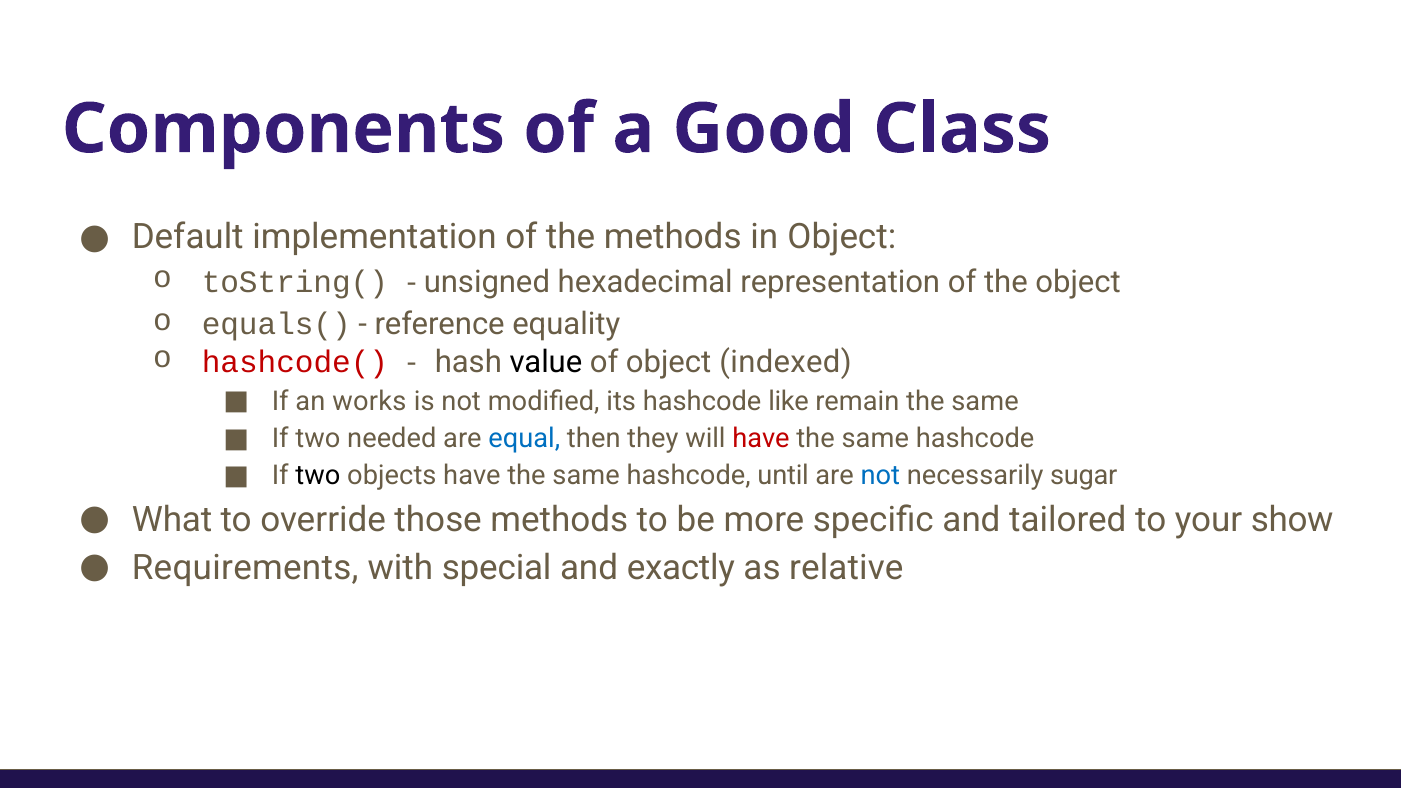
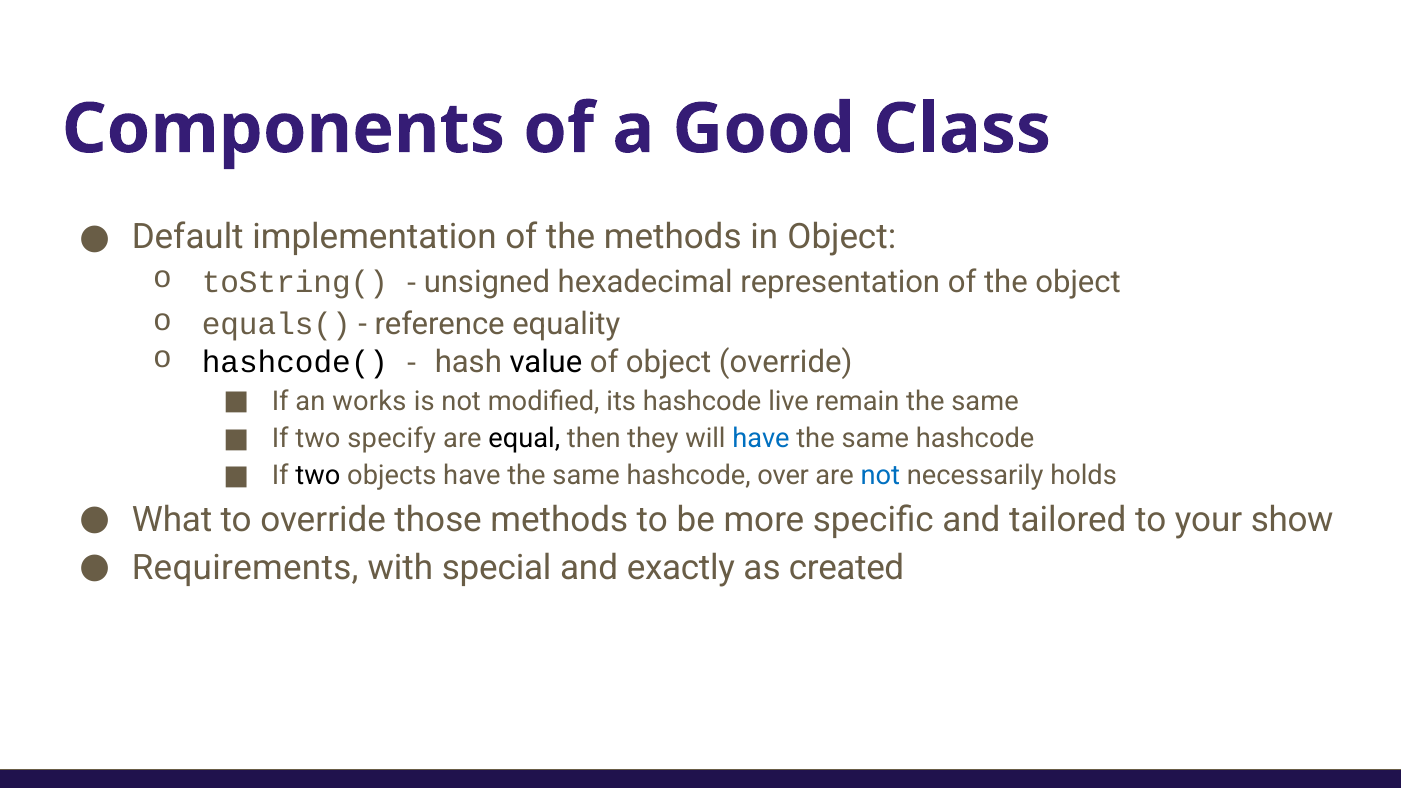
hashcode( colour: red -> black (295, 362)
object indexed: indexed -> override (786, 362)
like: like -> live (789, 401)
needed: needed -> specify (392, 438)
equal colour: blue -> black (524, 438)
have colour: red -> blue (761, 438)
until: until -> over (783, 476)
sugar: sugar -> holds (1084, 476)
relative: relative -> created (847, 568)
